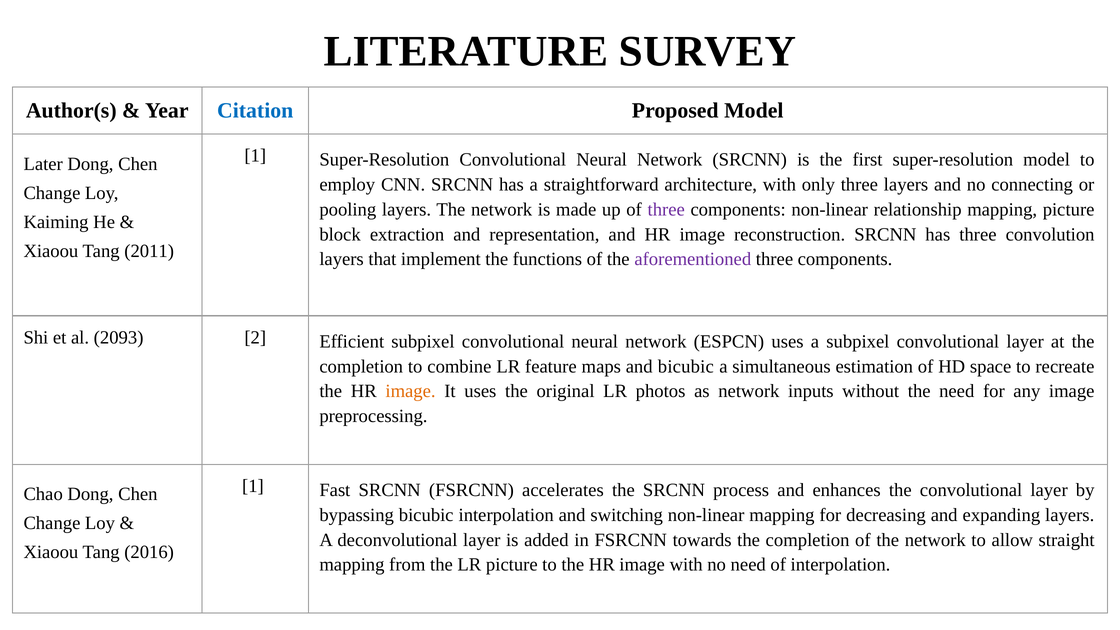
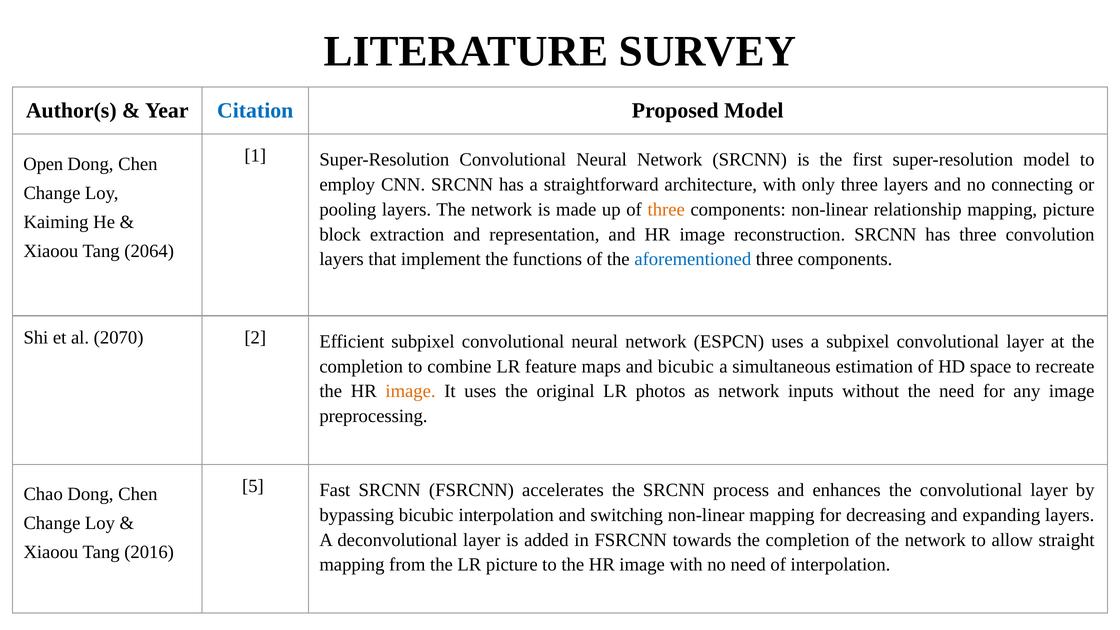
Later: Later -> Open (43, 164)
three colour: purple -> orange (666, 210)
2011: 2011 -> 2064 (149, 251)
aforementioned colour: purple -> blue (693, 259)
2093: 2093 -> 2070 (119, 337)
1: 1 -> 5 (253, 486)
